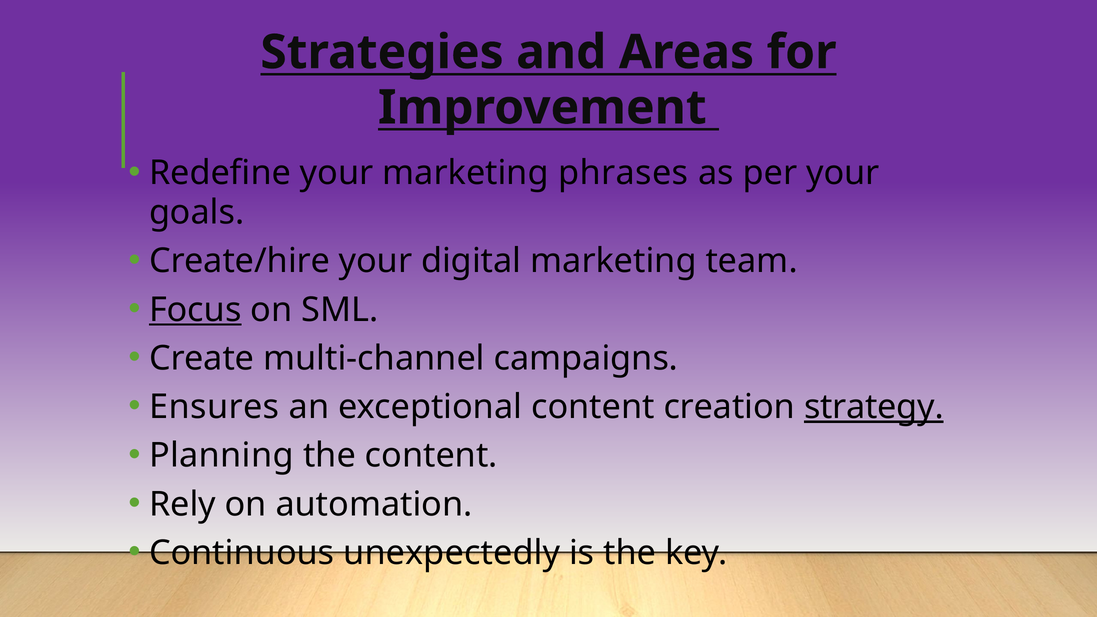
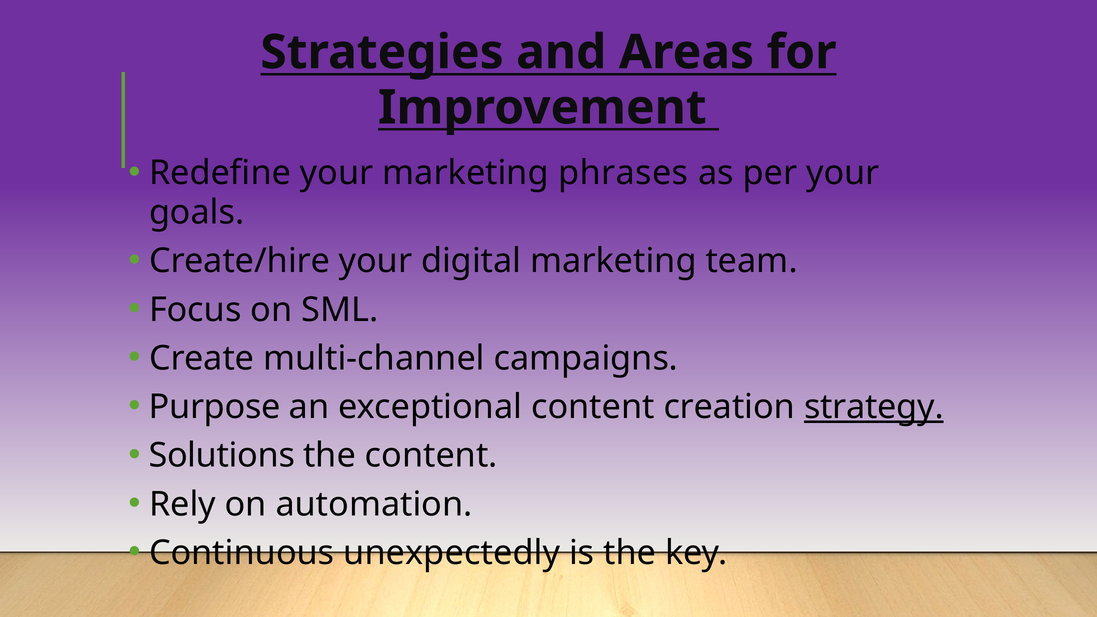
Focus underline: present -> none (195, 310)
Ensures: Ensures -> Purpose (215, 407)
Planning: Planning -> Solutions (222, 456)
